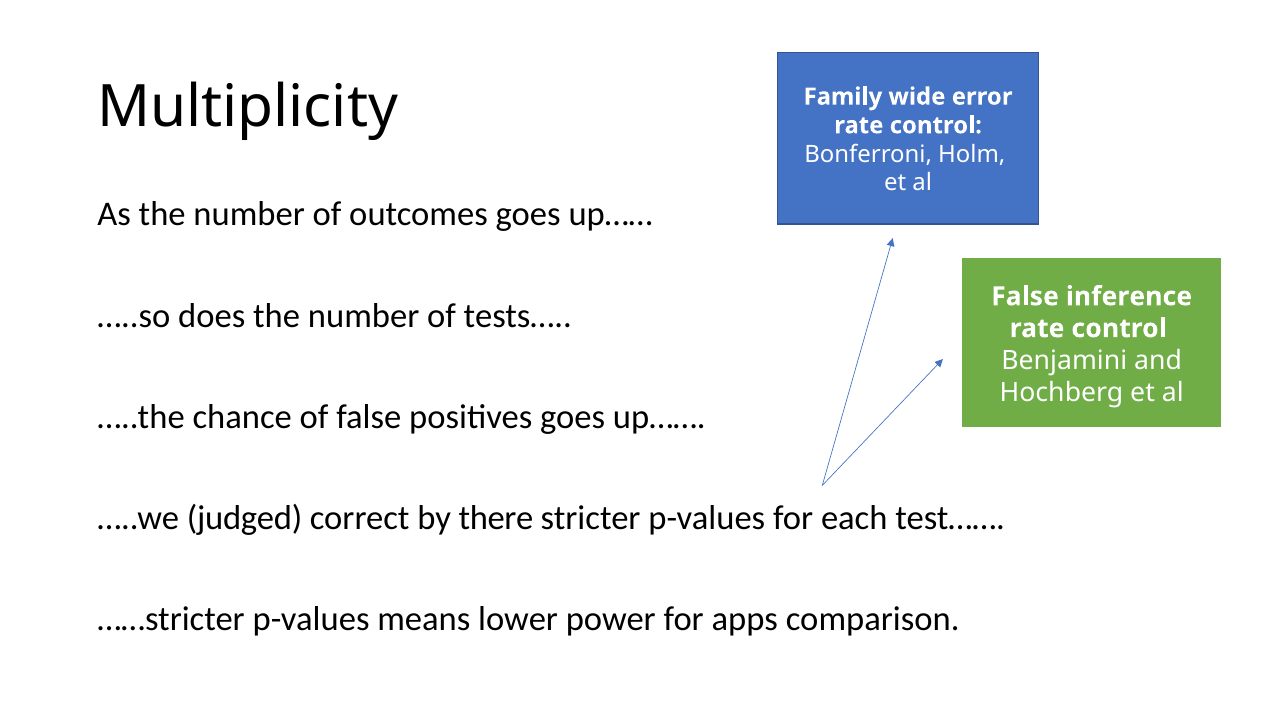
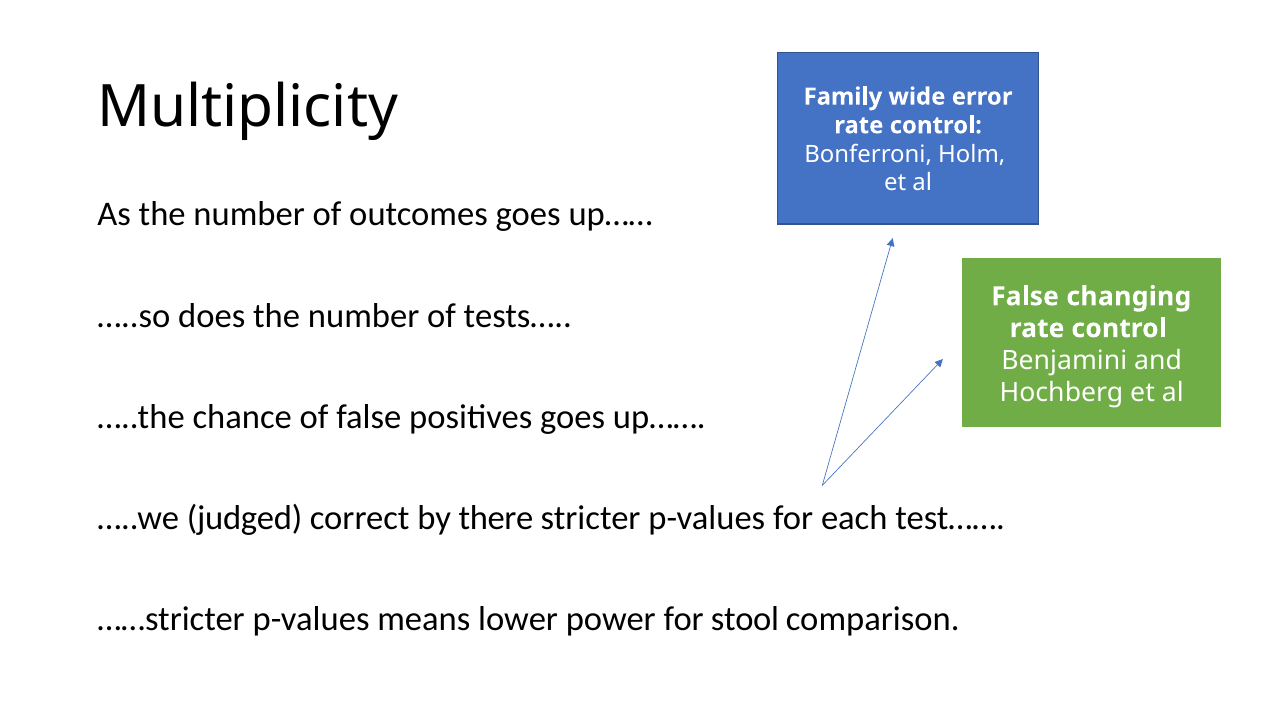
inference: inference -> changing (1129, 297)
apps: apps -> stool (745, 620)
